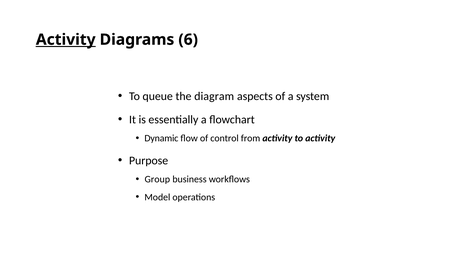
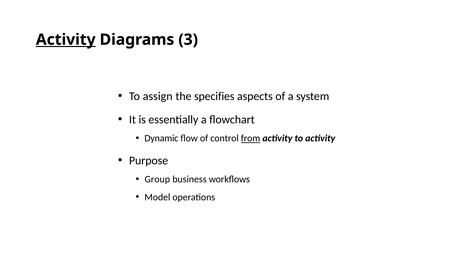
6: 6 -> 3 (188, 40)
queue: queue -> assign (158, 96)
diagram: diagram -> specifies (214, 96)
from underline: none -> present (251, 138)
